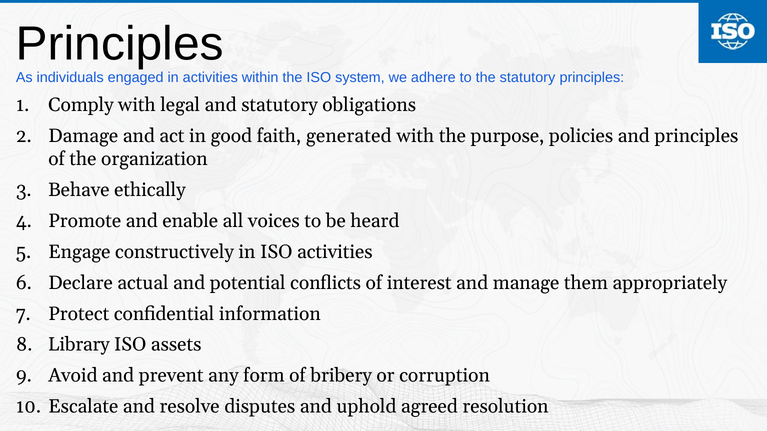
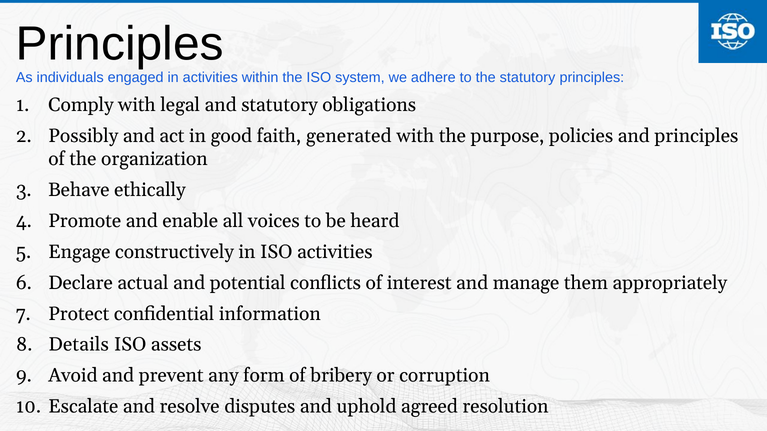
Damage: Damage -> Possibly (83, 136)
Library: Library -> Details (79, 345)
